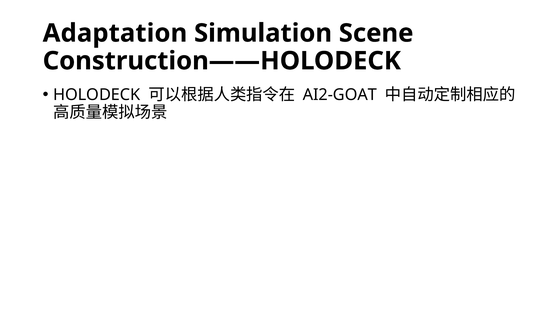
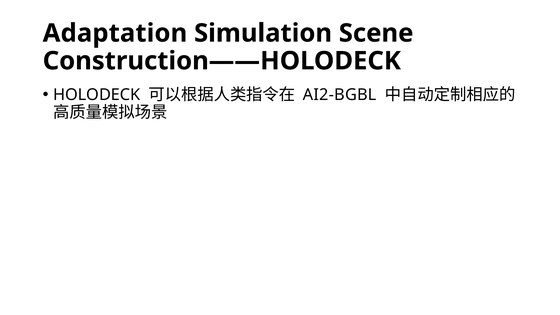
AI2-GOAT: AI2-GOAT -> AI2-BGBL (340, 95)
